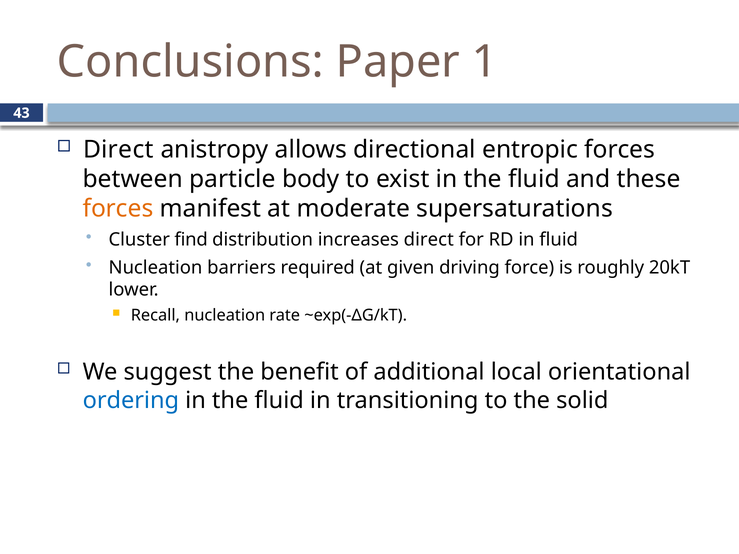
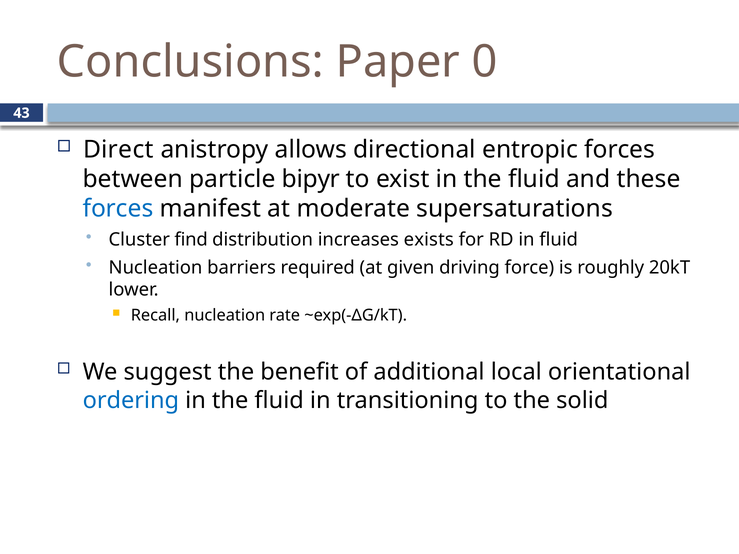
1: 1 -> 0 (485, 62)
body: body -> bipyr (311, 179)
forces colour: orange -> blue (118, 209)
increases direct: direct -> exists (429, 240)
